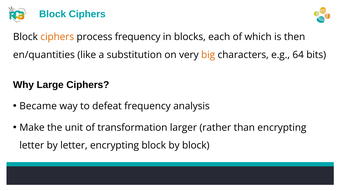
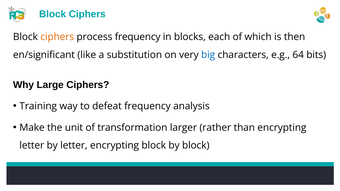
en/quantities: en/quantities -> en/significant (44, 55)
big colour: orange -> blue (208, 55)
Became: Became -> Training (38, 106)
